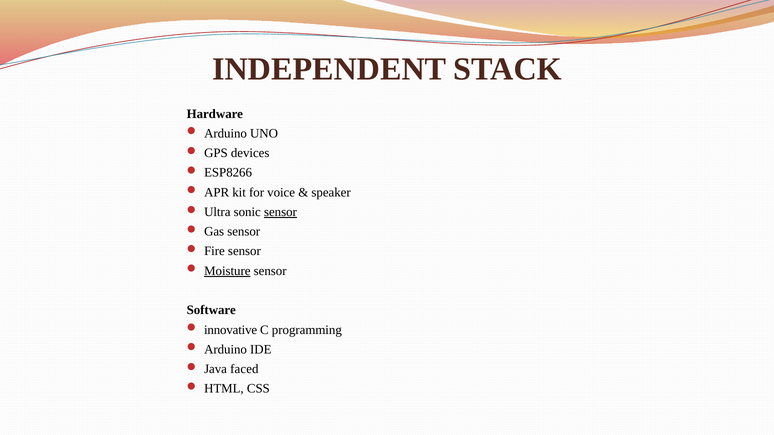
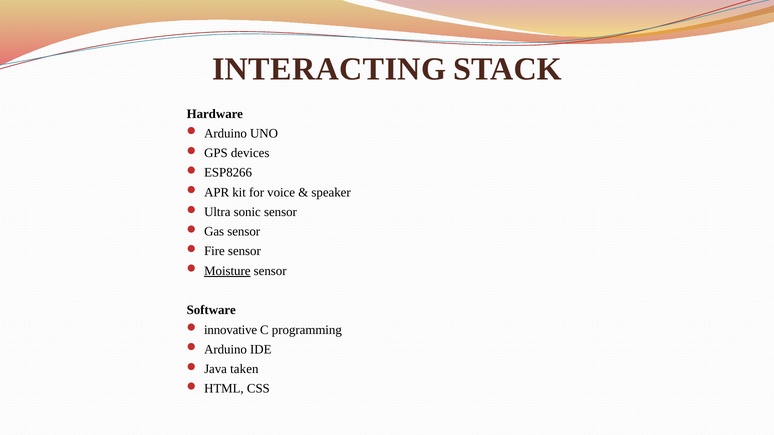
INDEPENDENT: INDEPENDENT -> INTERACTING (329, 69)
sensor underline: present -> none (280, 212)
faced: faced -> taken (244, 369)
